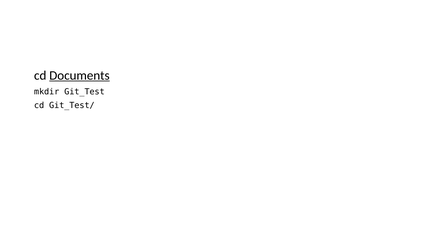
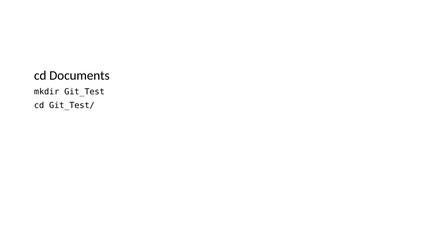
Documents underline: present -> none (79, 76)
